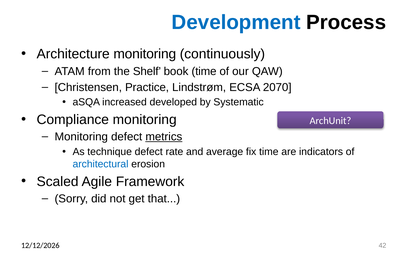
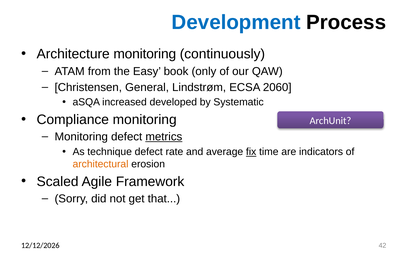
Shelf: Shelf -> Easy (147, 71)
book time: time -> only (204, 71)
Practice: Practice -> General (147, 87)
2070: 2070 -> 2060 (277, 87)
fix underline: none -> present (251, 152)
architectural colour: blue -> orange (101, 164)
